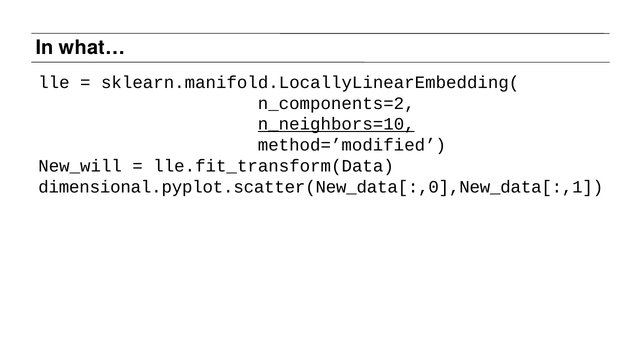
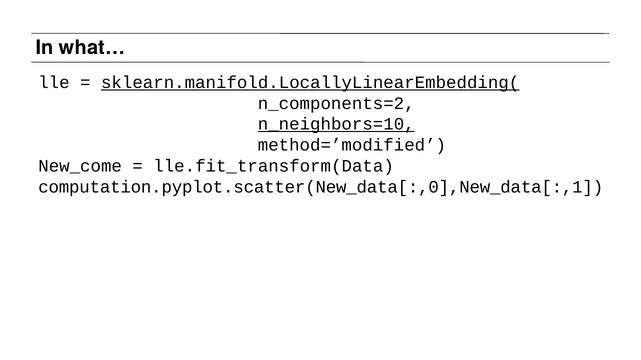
sklearn.manifold.LocallyLinearEmbedding( underline: none -> present (310, 82)
New_will: New_will -> New_come (80, 166)
dimensional.pyplot.scatter(New_data[:,0],New_data[:,1: dimensional.pyplot.scatter(New_data[:,0],New_data[:,1 -> computation.pyplot.scatter(New_data[:,0],New_data[:,1 (321, 187)
